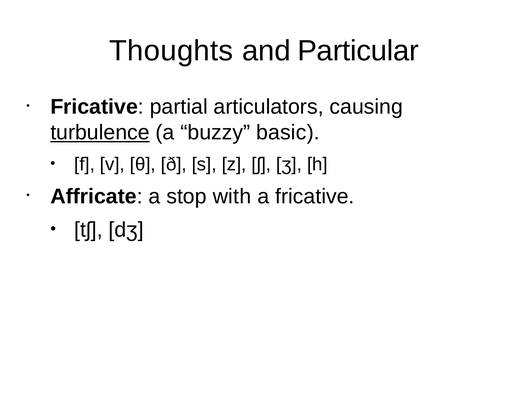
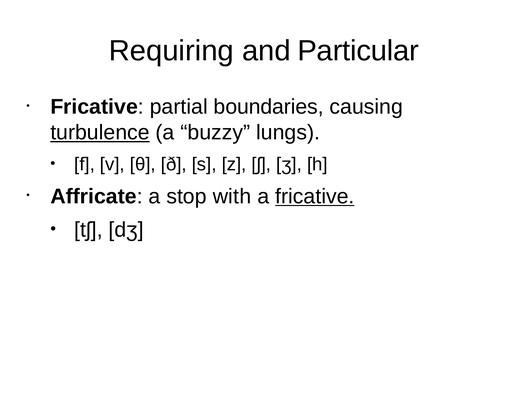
Thoughts: Thoughts -> Requiring (171, 51)
articulators: articulators -> boundaries (269, 107)
basic: basic -> lungs (288, 132)
fricative underline: none -> present (315, 196)
